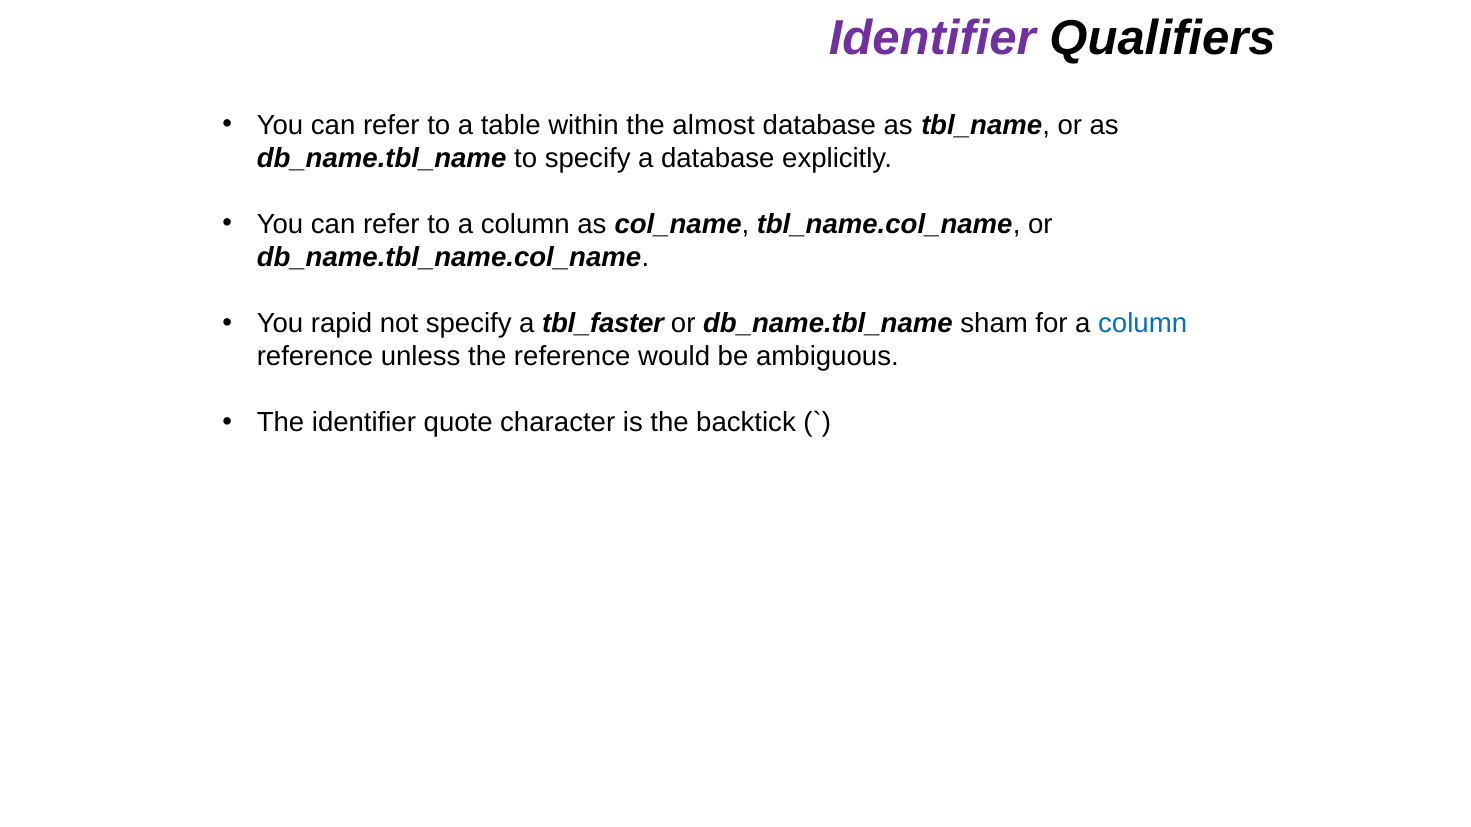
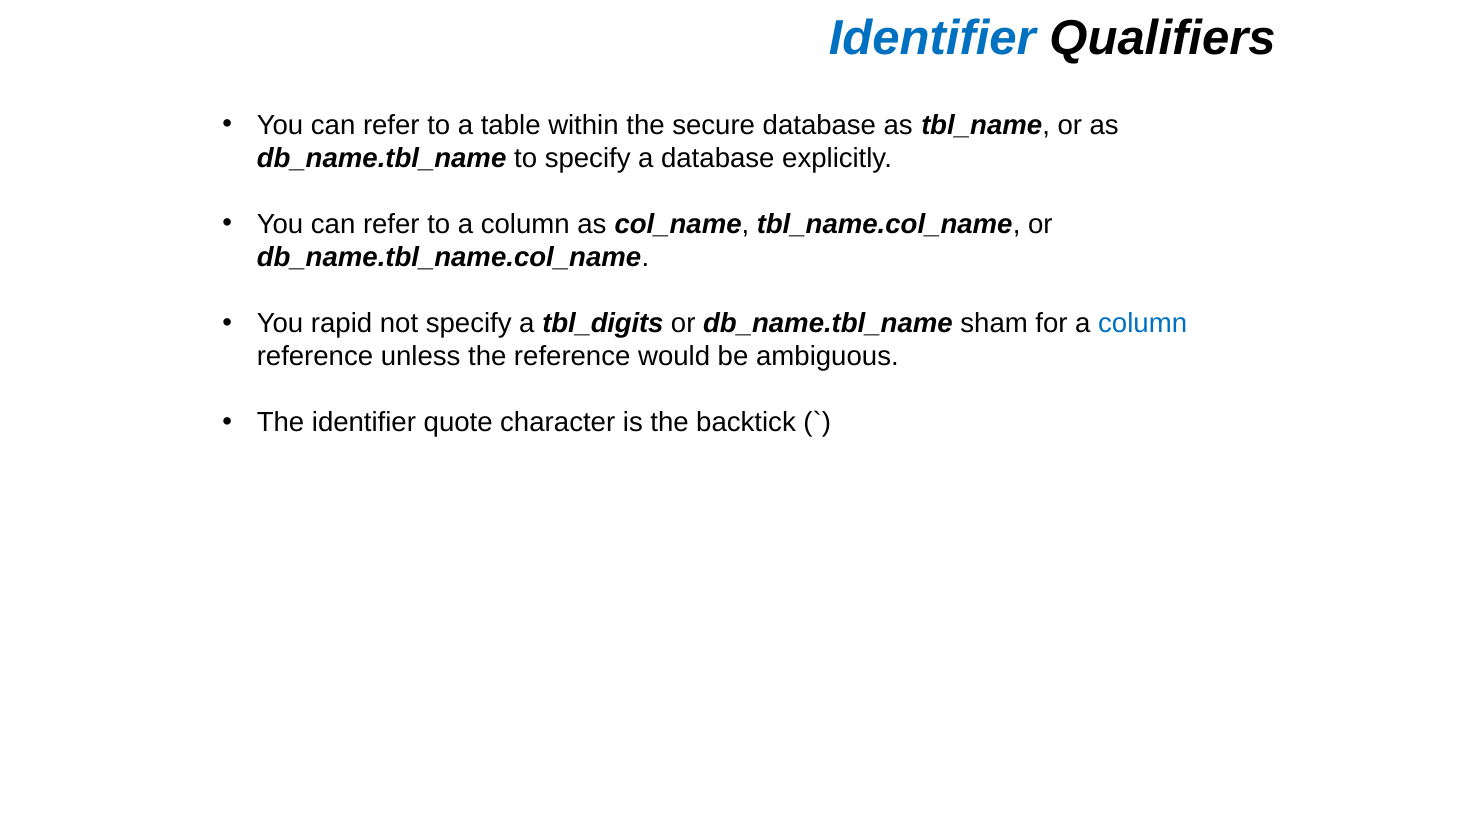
Identifier colour: purple -> blue (932, 38)
almost: almost -> secure (714, 125)
tbl_faster: tbl_faster -> tbl_digits (603, 324)
